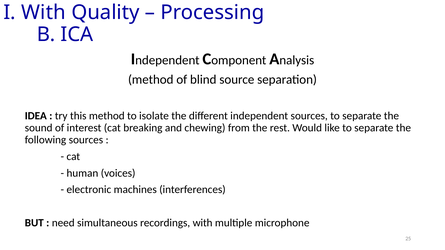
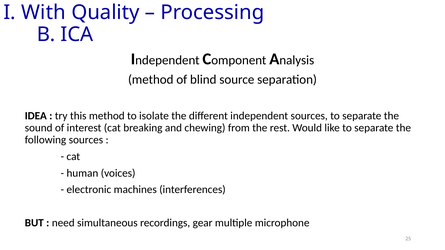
recordings with: with -> gear (203, 223)
